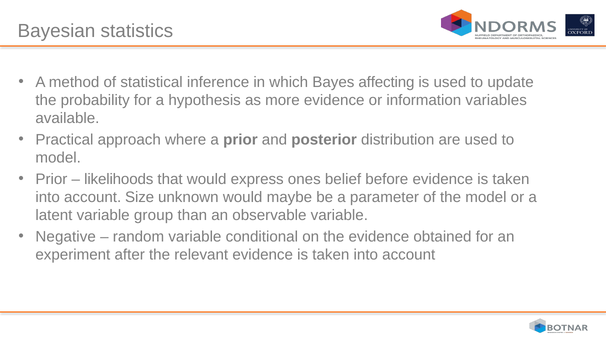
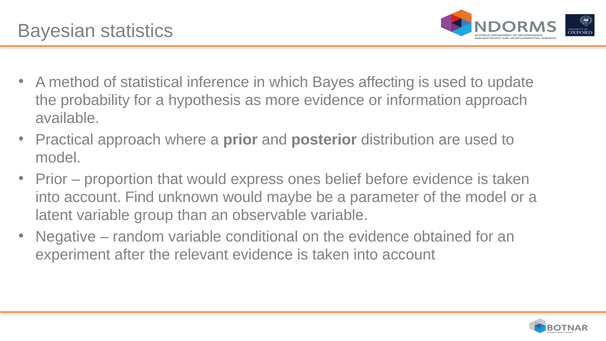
information variables: variables -> approach (496, 100)
likelihoods: likelihoods -> proportion (119, 179)
Size: Size -> Find (140, 197)
